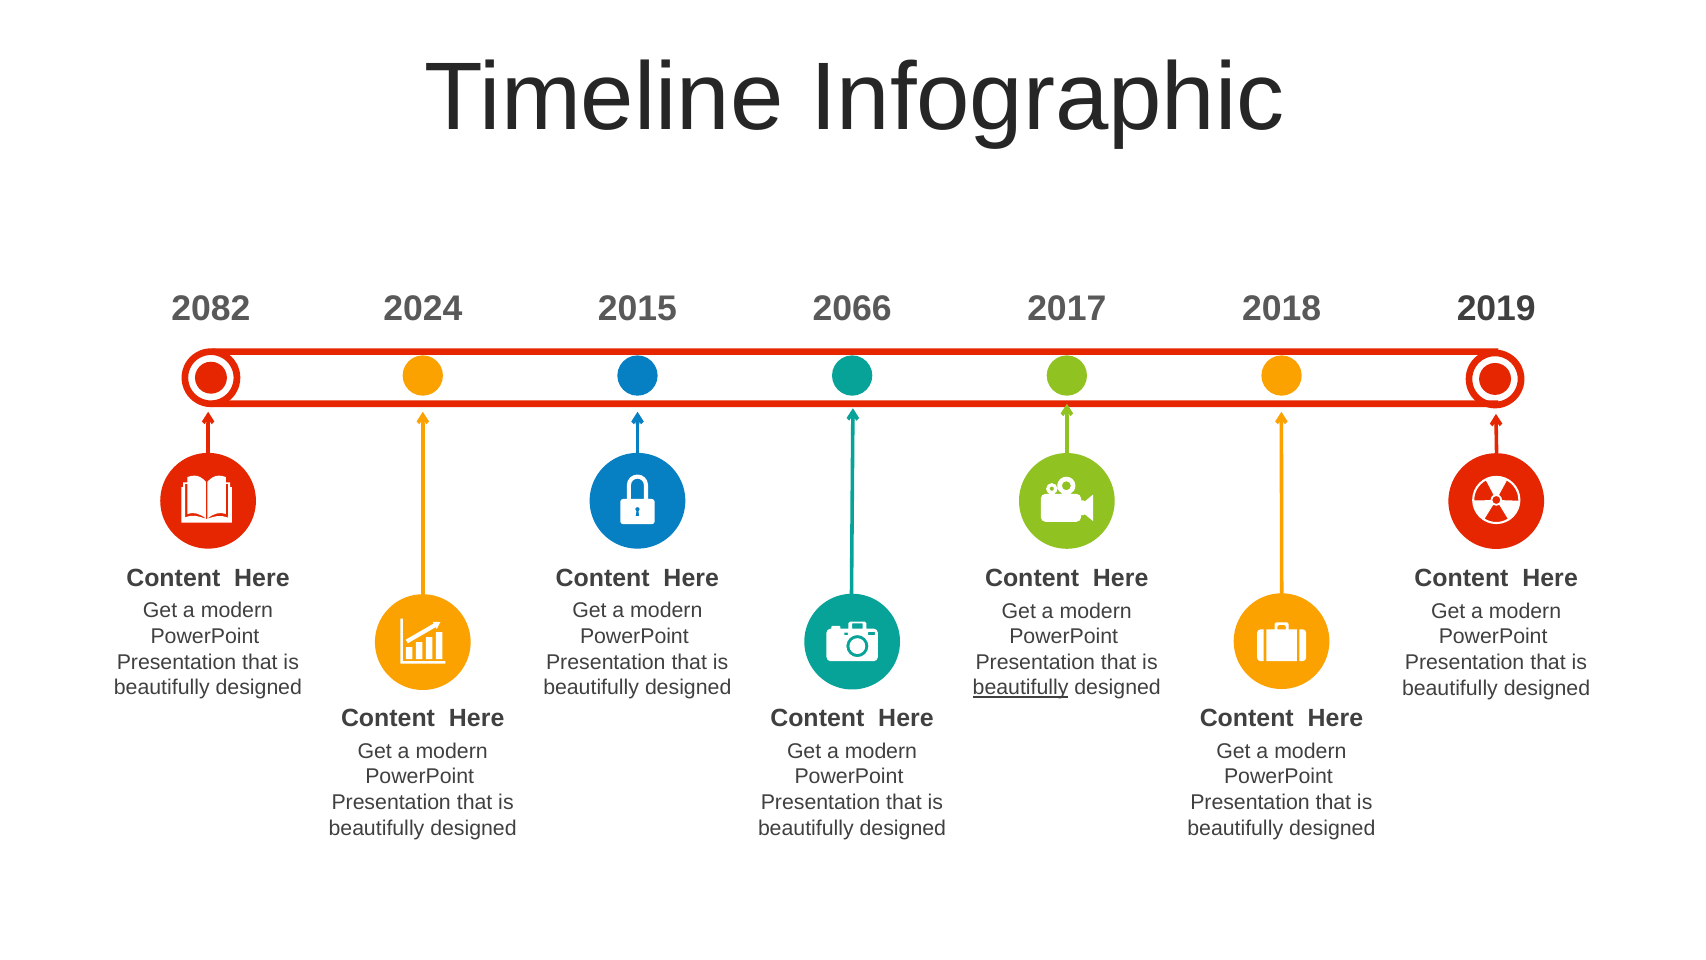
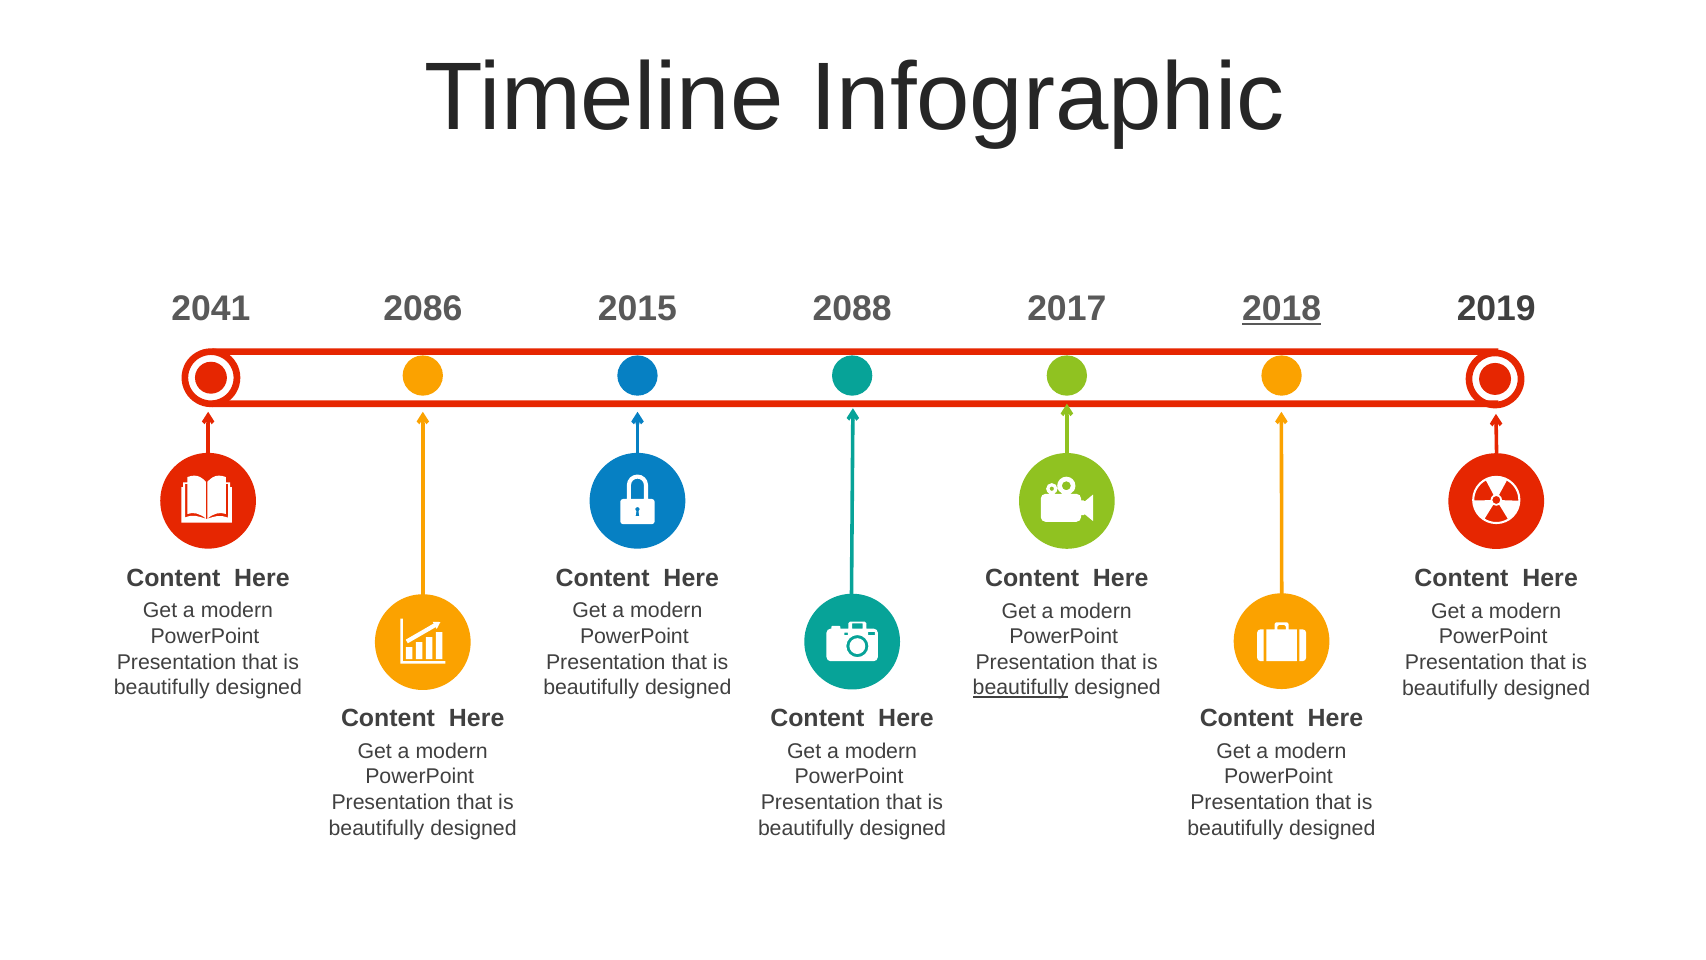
2082: 2082 -> 2041 (211, 308)
2024: 2024 -> 2086 (423, 308)
2066: 2066 -> 2088 (852, 308)
2018 underline: none -> present (1282, 308)
